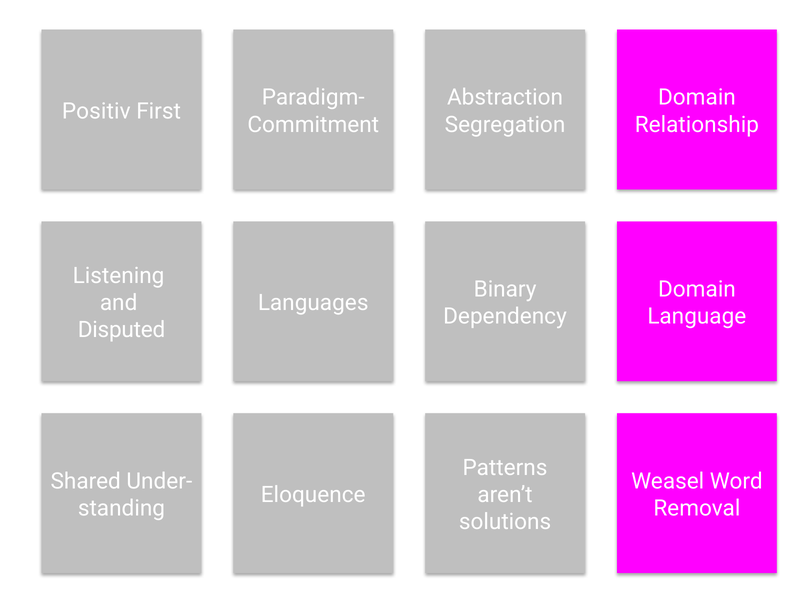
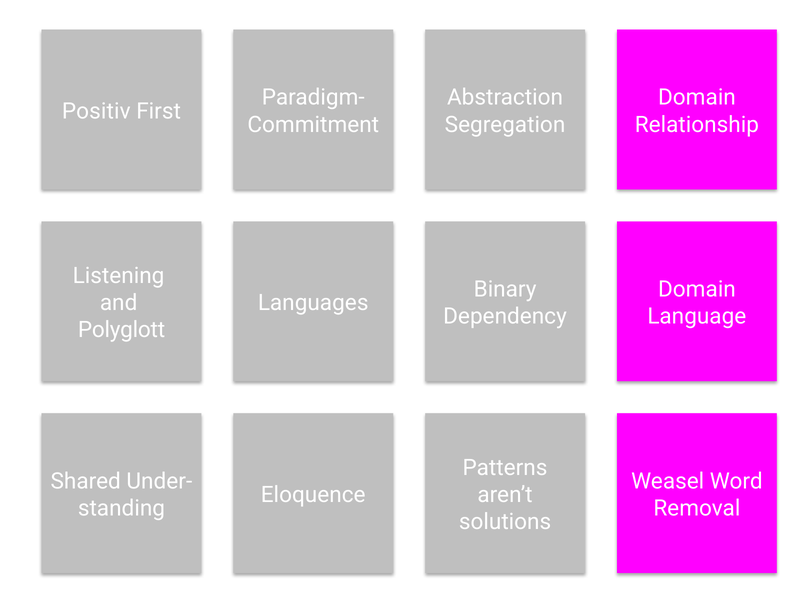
Disputed: Disputed -> Polyglott (122, 330)
